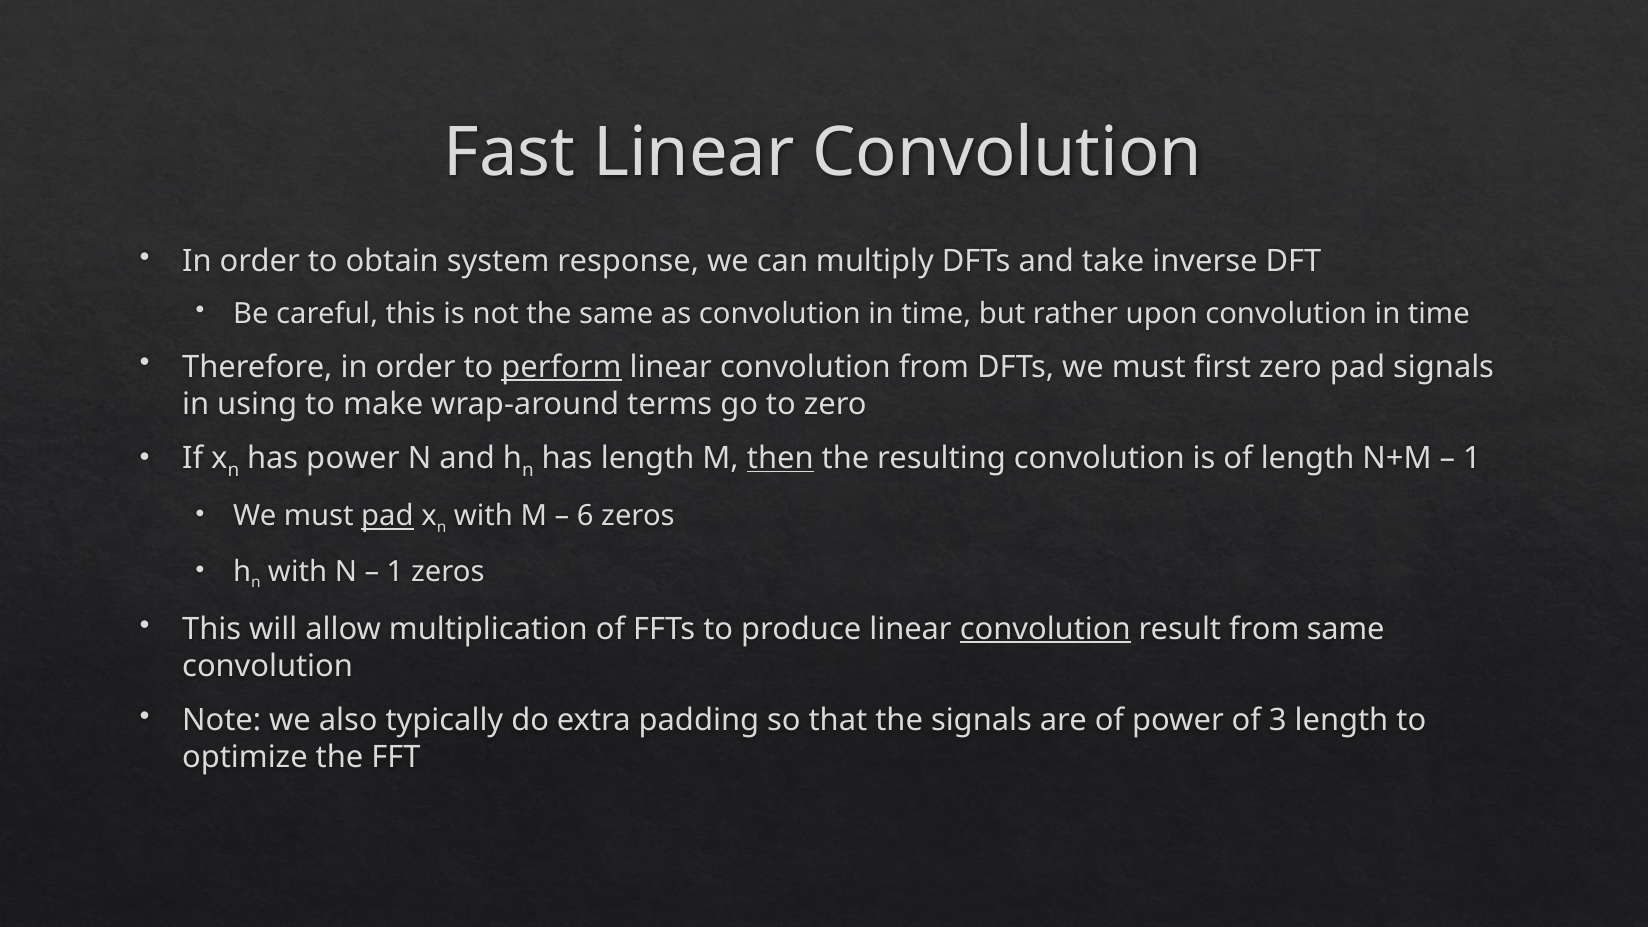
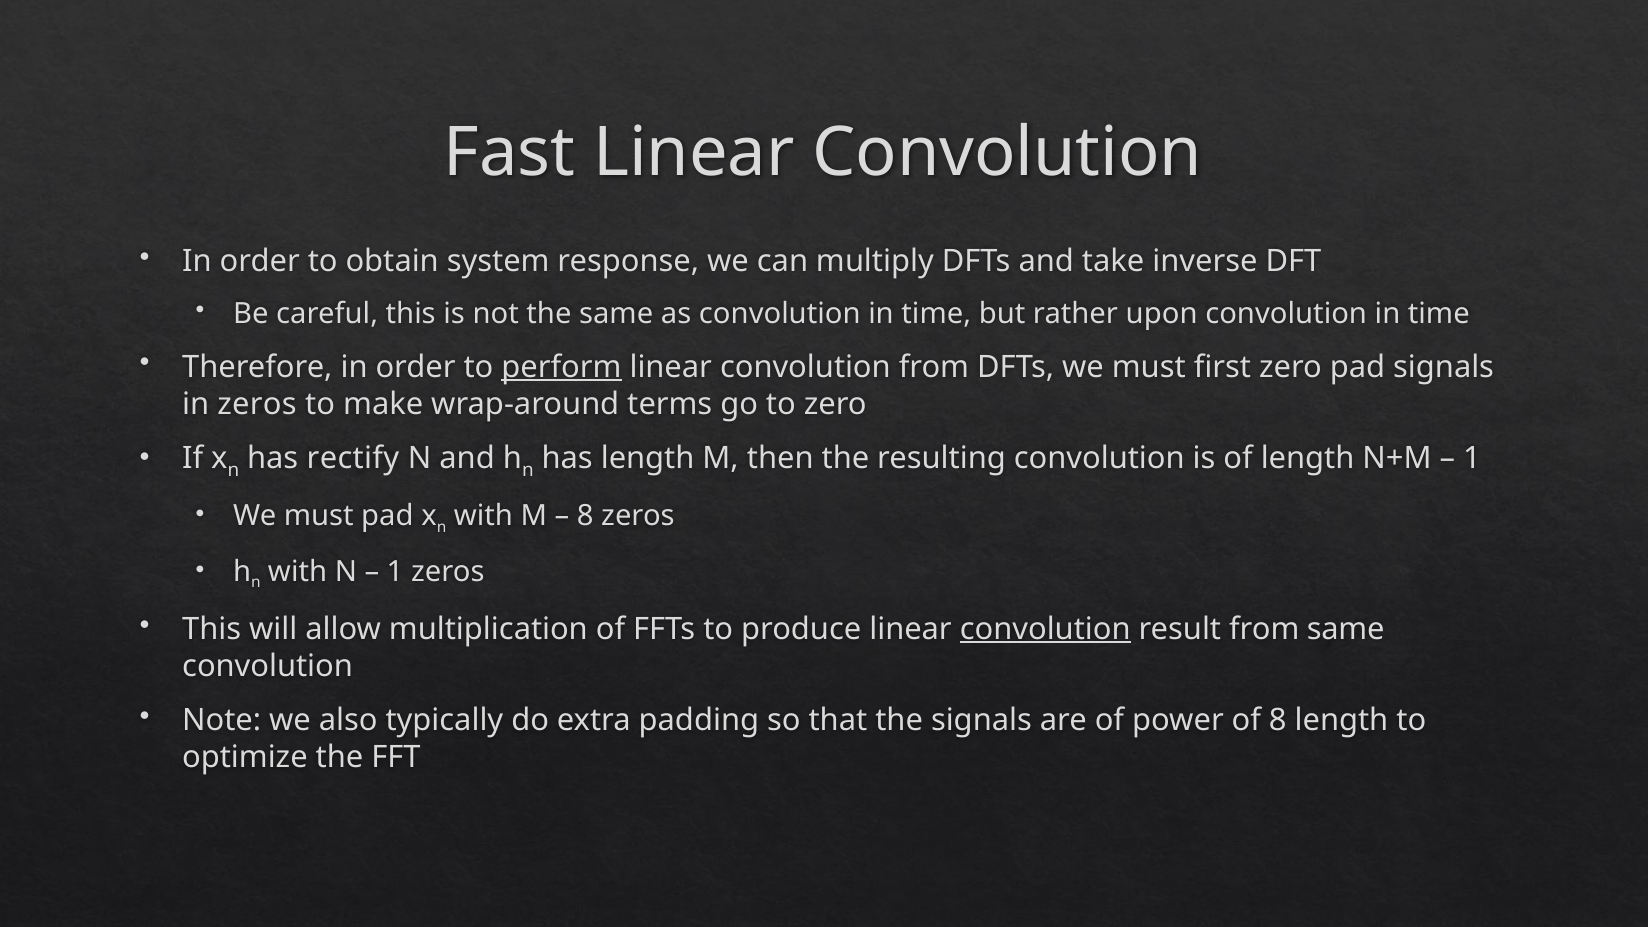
in using: using -> zeros (257, 404)
has power: power -> rectify (353, 458)
then underline: present -> none (780, 458)
pad underline: present -> none (387, 516)
6: 6 -> 8 (585, 516)
of 3: 3 -> 8 (1278, 720)
